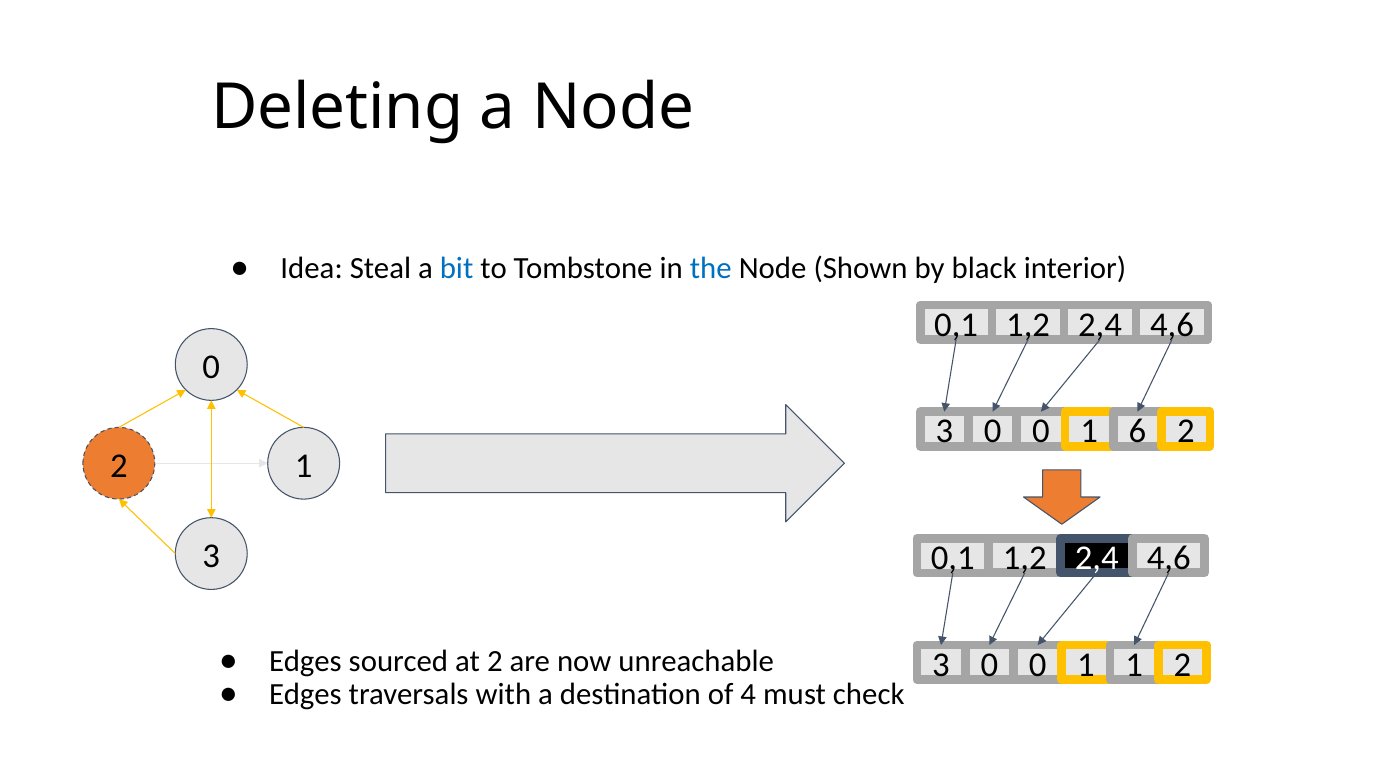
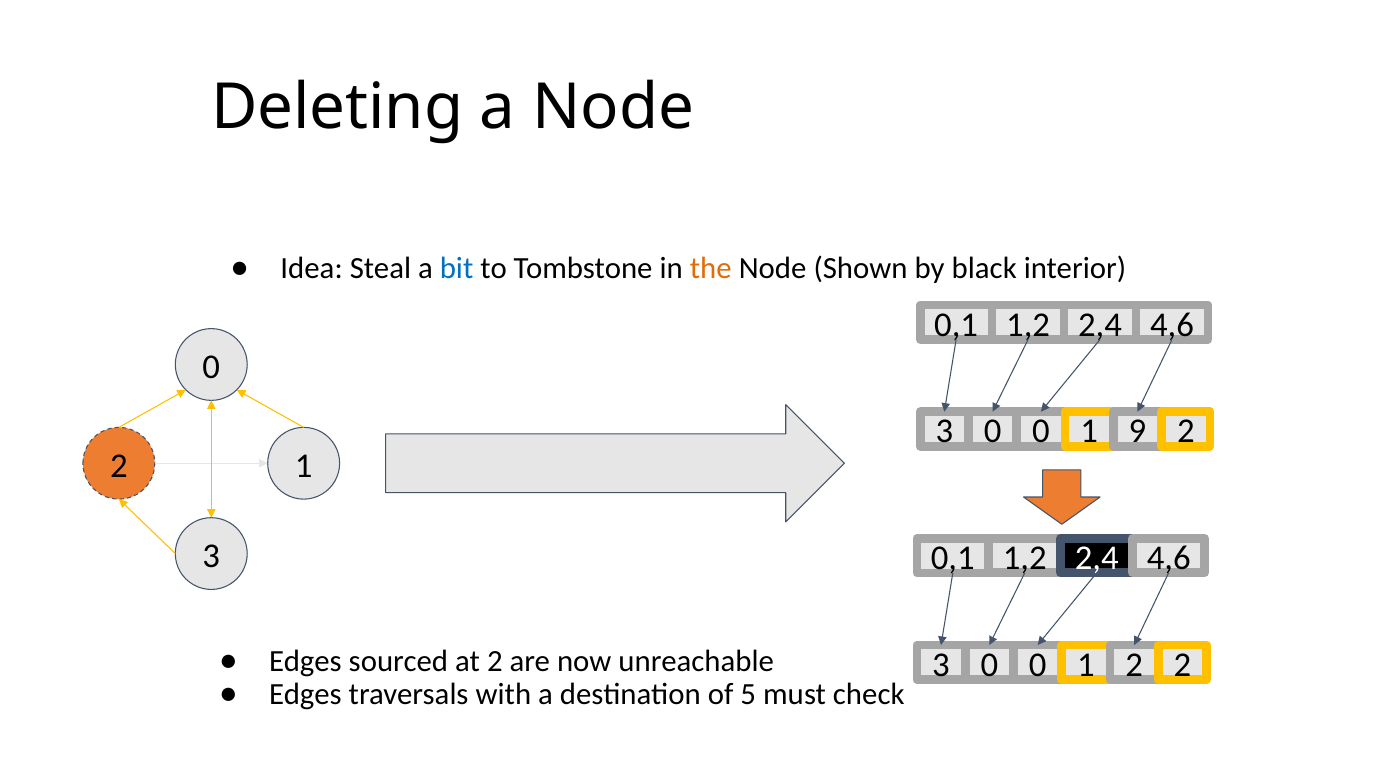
the colour: blue -> orange (711, 269)
6: 6 -> 9 (1137, 432)
1 1: 1 -> 2 (1134, 665)
4: 4 -> 5 (748, 695)
